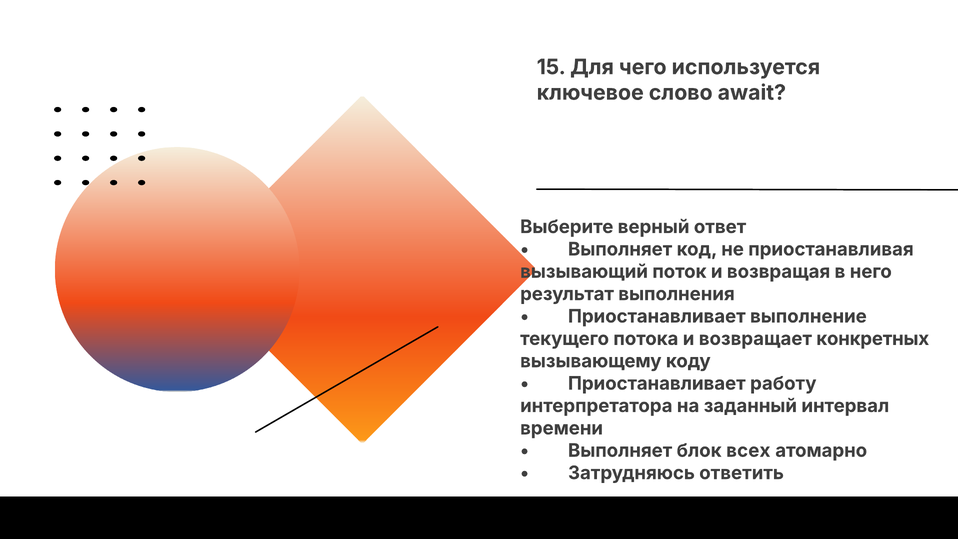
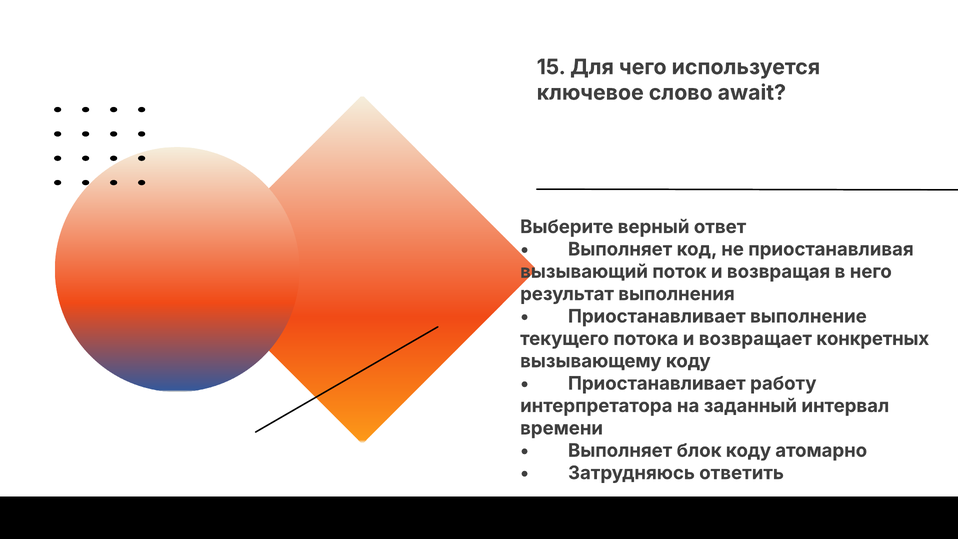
блок всех: всех -> коду (748, 451)
